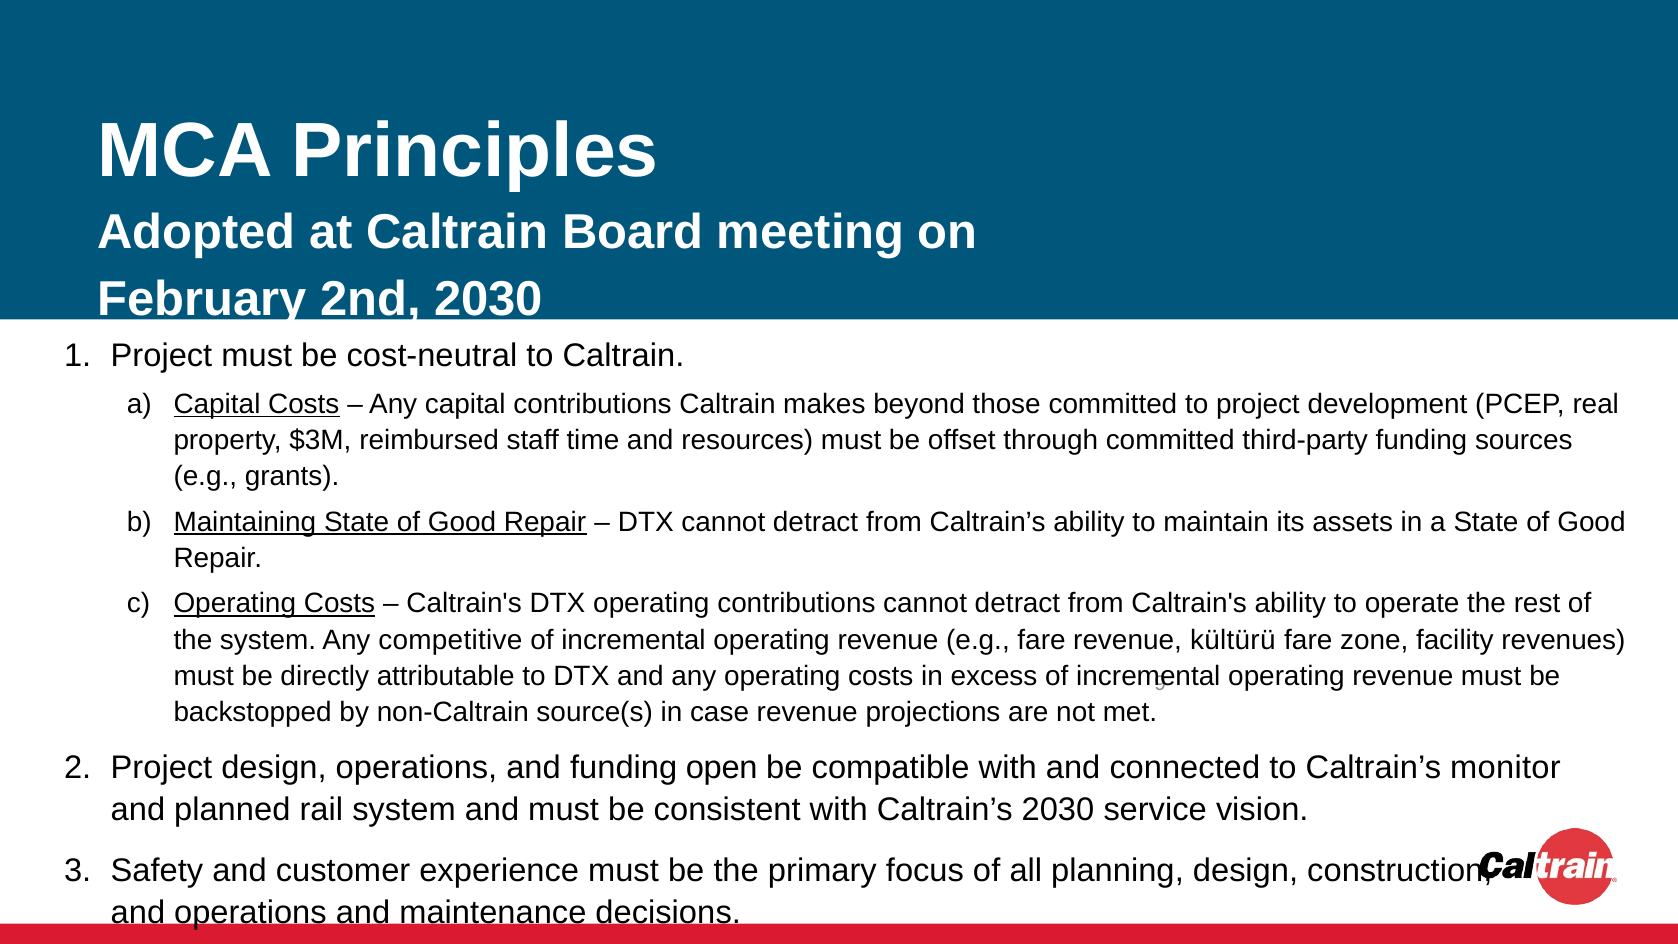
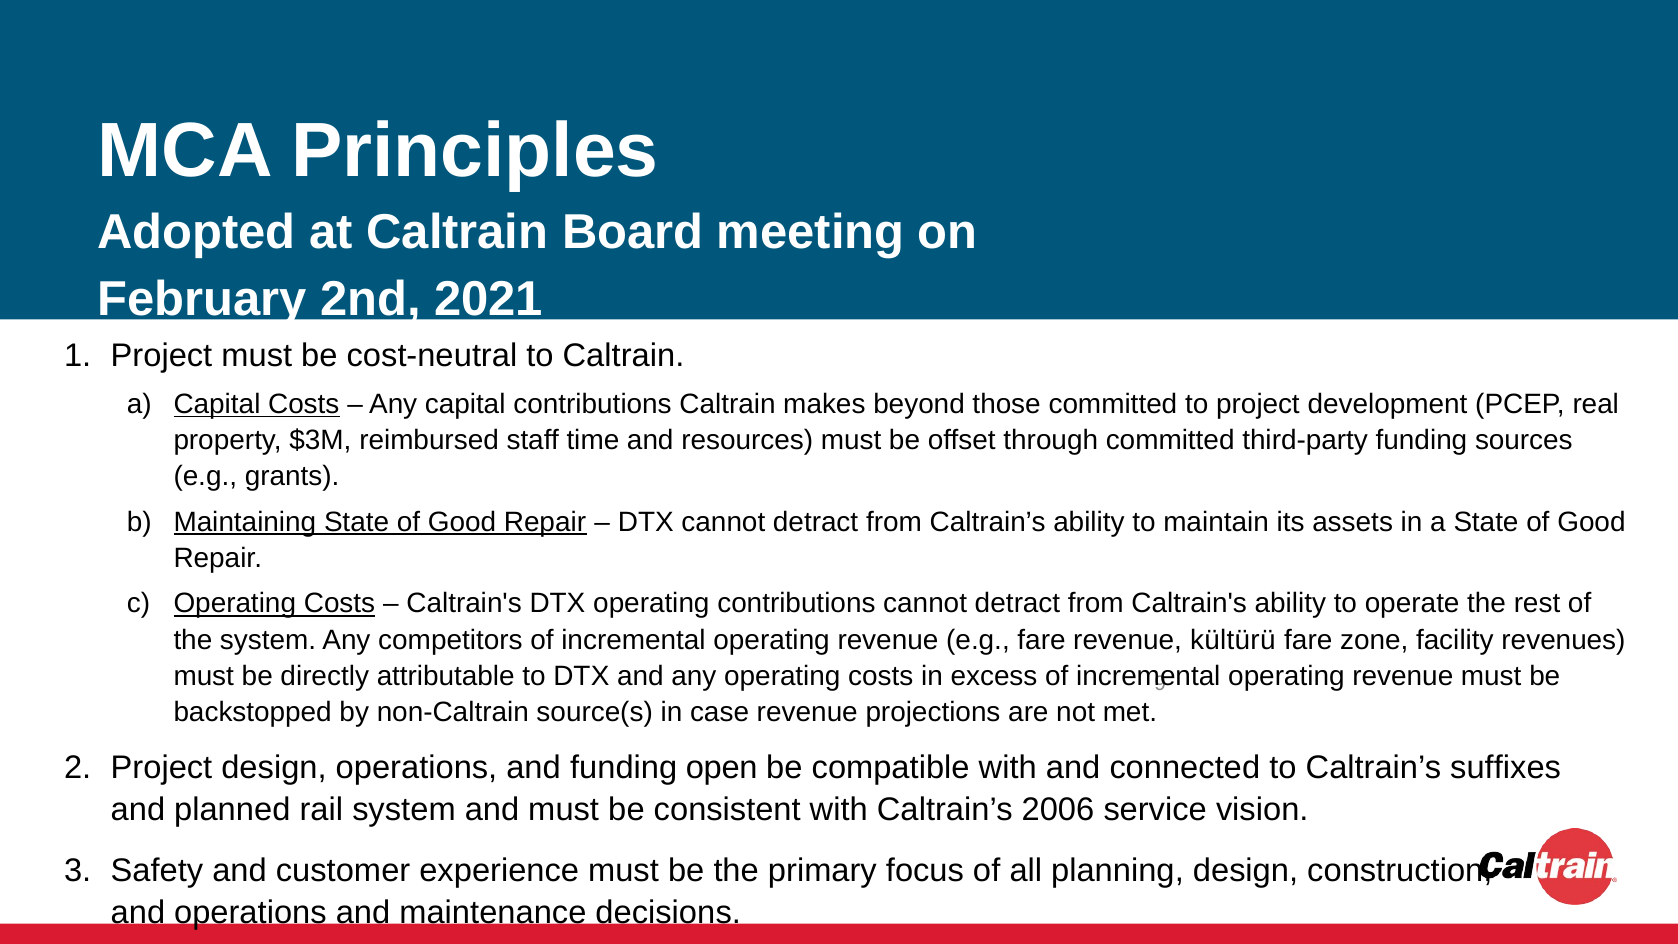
2nd 2030: 2030 -> 2021 (489, 299)
competitive: competitive -> competitors (450, 640)
monitor: monitor -> suffixes (1506, 768)
Caltrain’s 2030: 2030 -> 2006 (1058, 810)
